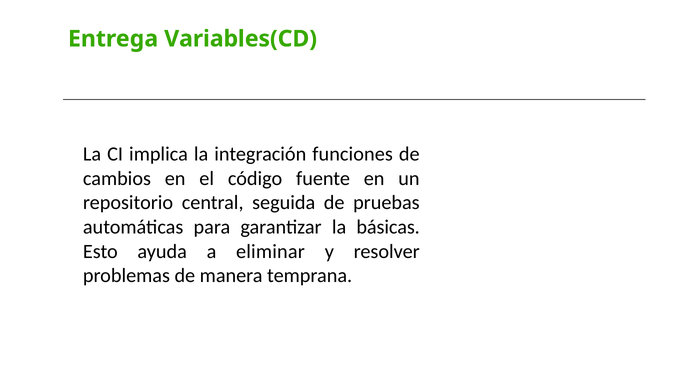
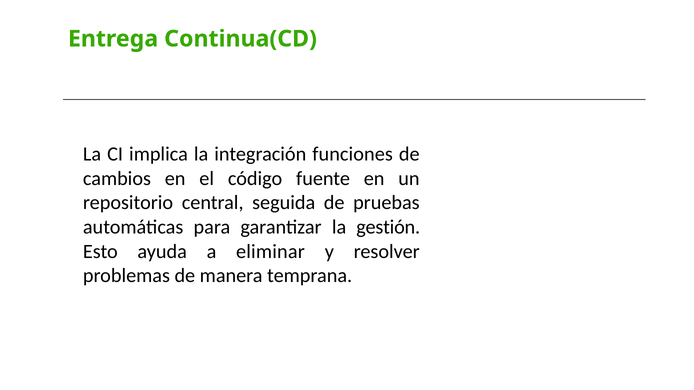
Variables(CD: Variables(CD -> Continua(CD (241, 39)
básicas: básicas -> gestión (388, 227)
